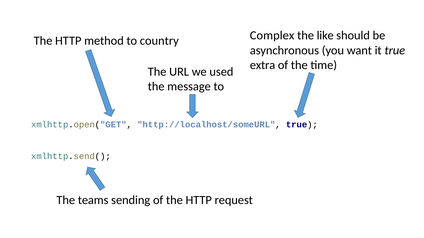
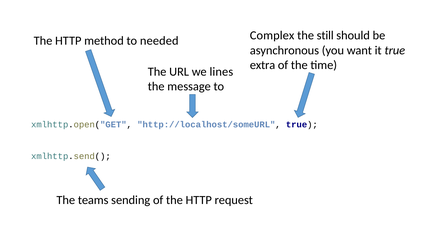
like: like -> still (325, 36)
country: country -> needed (159, 41)
used: used -> lines (221, 72)
